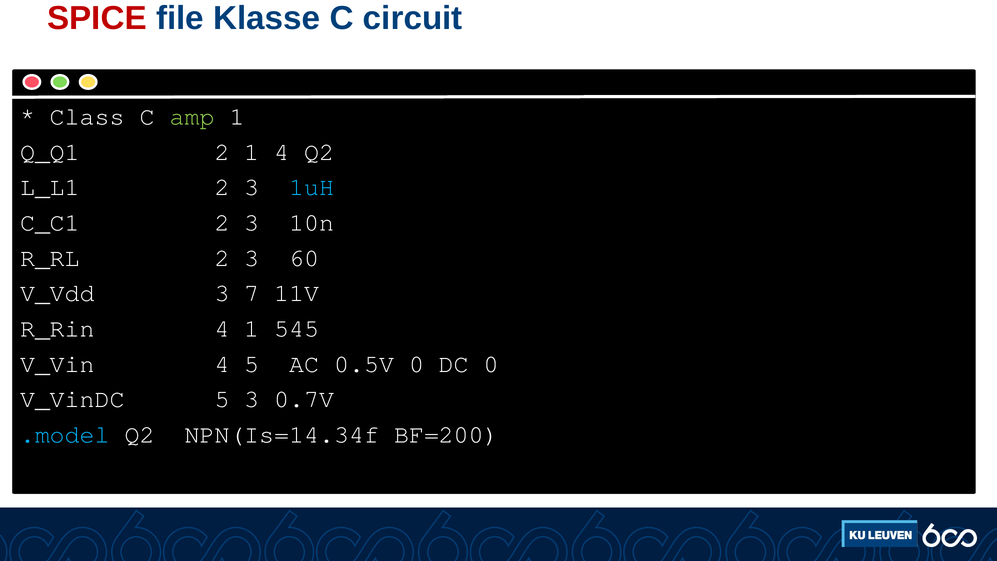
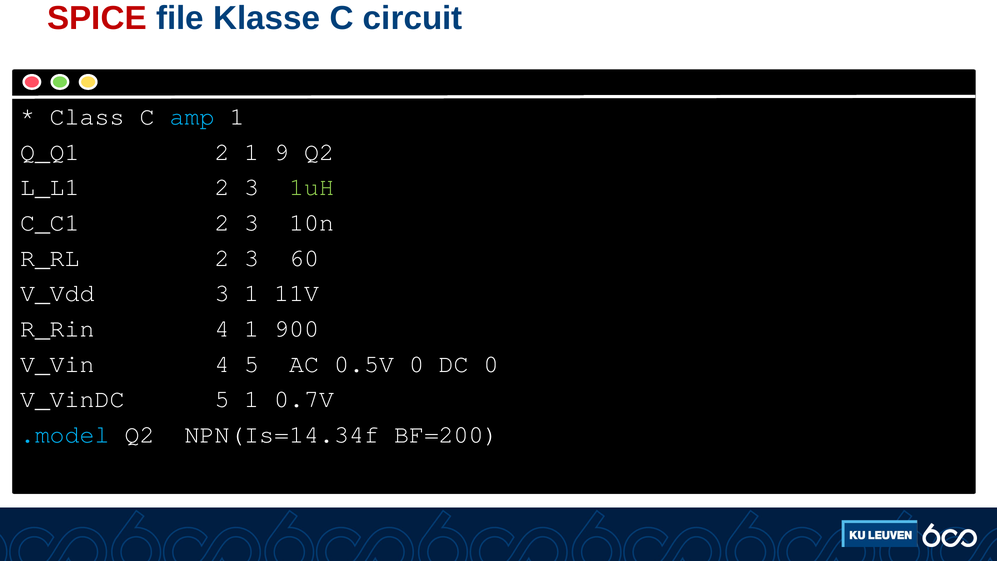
amp colour: light green -> light blue (192, 116)
1 4: 4 -> 9 (282, 152)
1uH colour: light blue -> light green (312, 187)
3 7: 7 -> 1 (252, 293)
545: 545 -> 900 (297, 328)
5 3: 3 -> 1 (252, 399)
